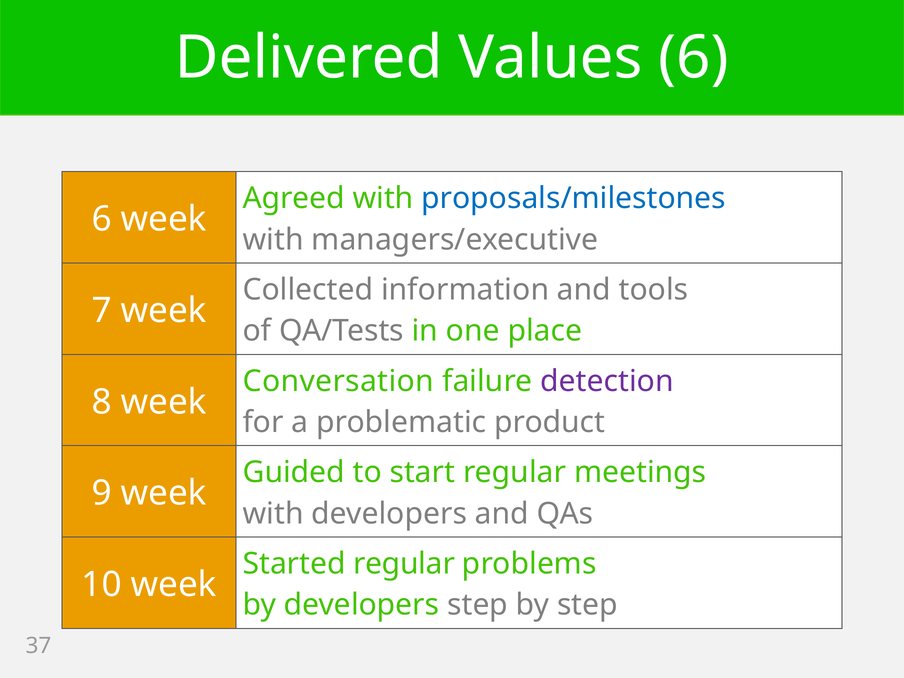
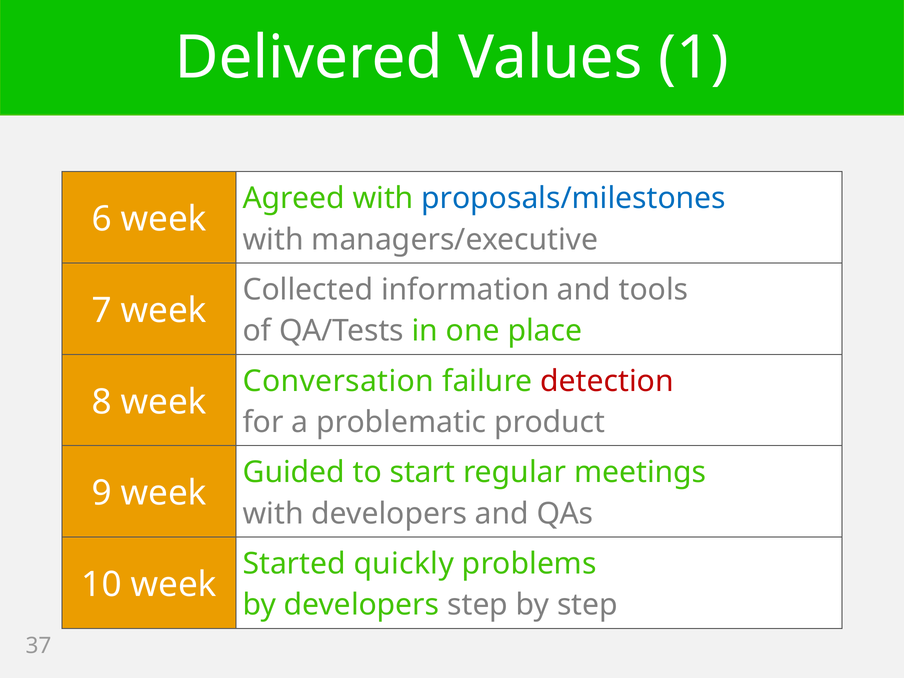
Values 6: 6 -> 1 (694, 58)
detection colour: purple -> red (607, 381)
Started regular: regular -> quickly (404, 564)
